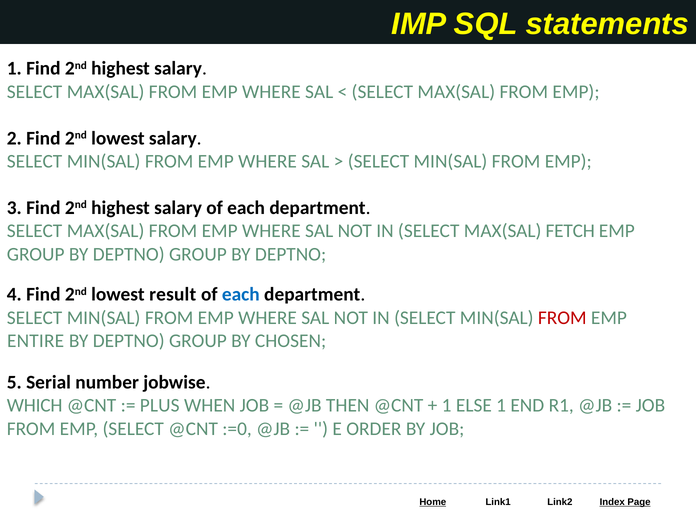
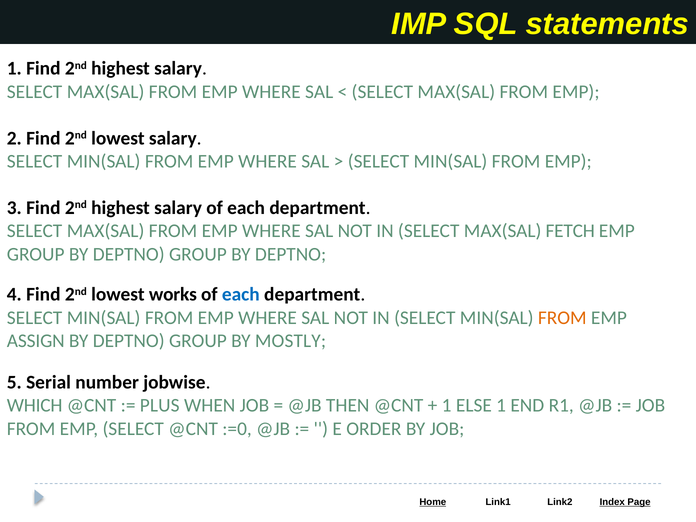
result: result -> works (173, 295)
FROM colour: red -> orange (562, 318)
ENTIRE: ENTIRE -> ASSIGN (36, 341)
CHOSEN: CHOSEN -> MOSTLY (291, 341)
